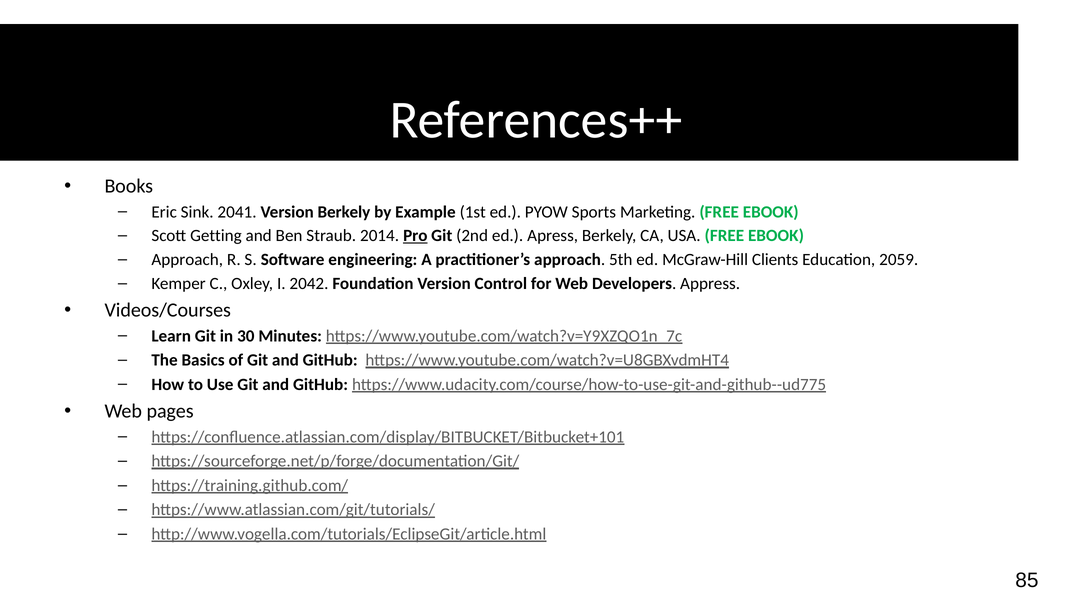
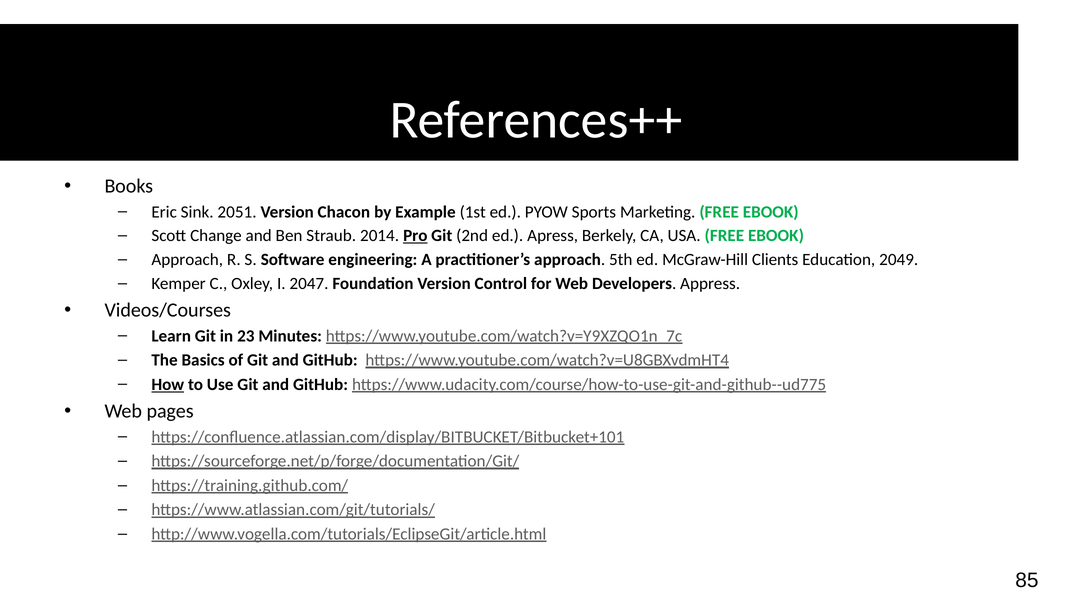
2041: 2041 -> 2051 (237, 212)
Version Berkely: Berkely -> Chacon (344, 212)
Getting: Getting -> Change (216, 236)
2059: 2059 -> 2049 (899, 260)
2042: 2042 -> 2047 (309, 284)
30: 30 -> 23 (246, 336)
How underline: none -> present (168, 384)
